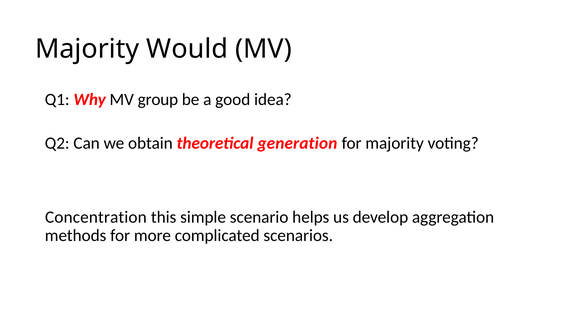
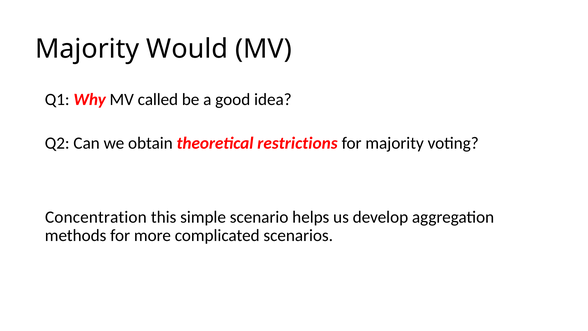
group: group -> called (158, 99)
generation: generation -> restrictions (297, 143)
